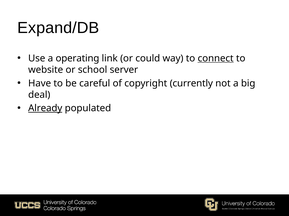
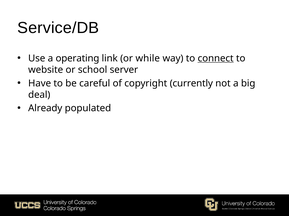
Expand/DB: Expand/DB -> Service/DB (58, 28)
could: could -> while (148, 58)
Already underline: present -> none (45, 109)
